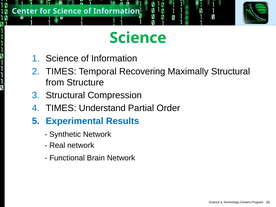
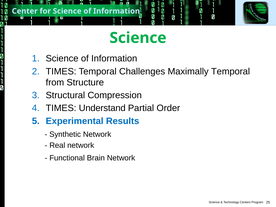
Recovering: Recovering -> Challenges (142, 71)
Maximally Structural: Structural -> Temporal (231, 71)
